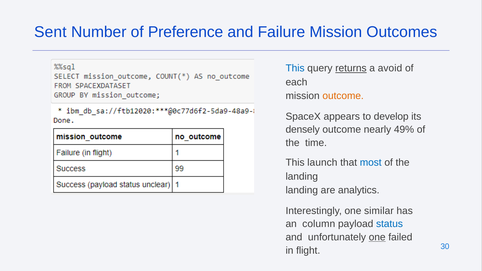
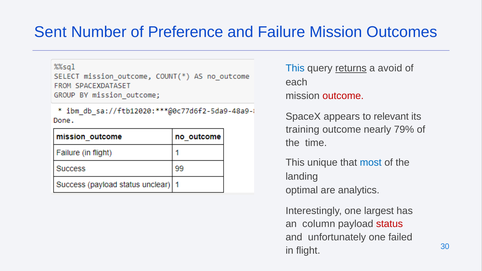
outcome colour: orange -> red (343, 96)
develop: develop -> relevant (391, 116)
densely: densely -> training (303, 130)
49%: 49% -> 79% (404, 130)
launch: launch -> unique (322, 163)
landing: landing -> optimal (302, 190)
similar: similar -> largest (379, 211)
status colour: blue -> red (389, 224)
one underline: present -> none (377, 237)
